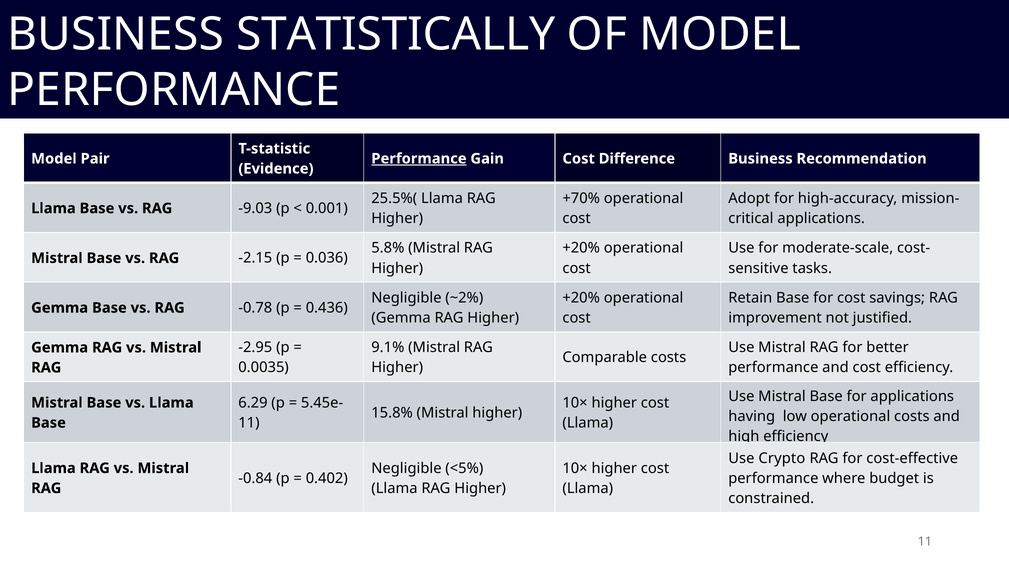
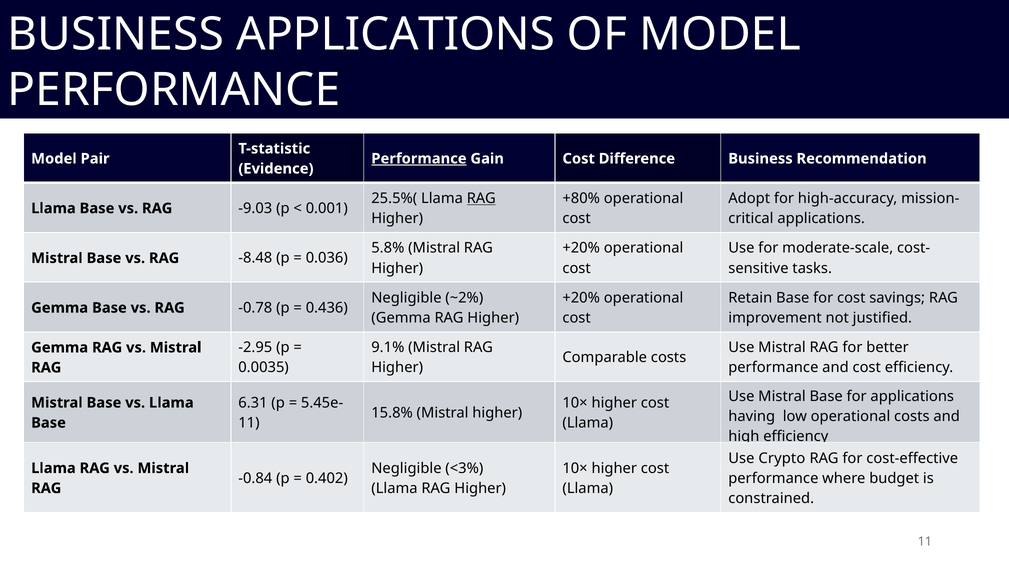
BUSINESS STATISTICALLY: STATISTICALLY -> APPLICATIONS (396, 35)
RAG underline: none -> present (481, 198)
+70%: +70% -> +80% (581, 198)
-2.15: -2.15 -> -8.48 (255, 258)
6.29: 6.29 -> 6.31 (253, 402)
<5%: <5% -> <3% (464, 468)
